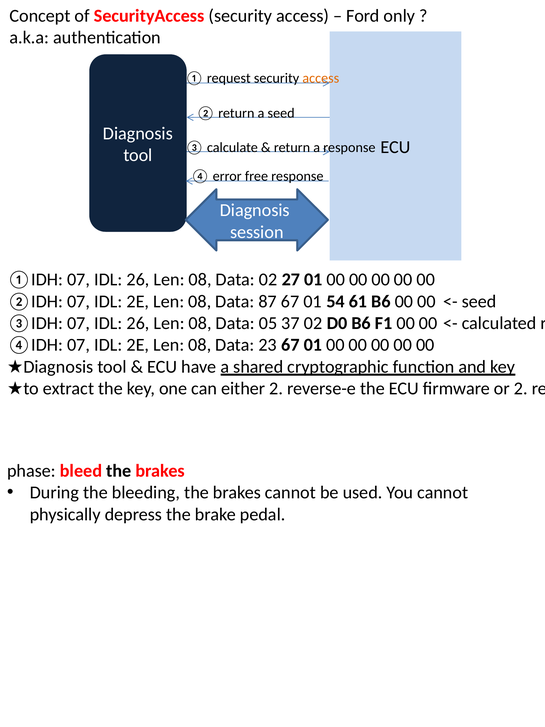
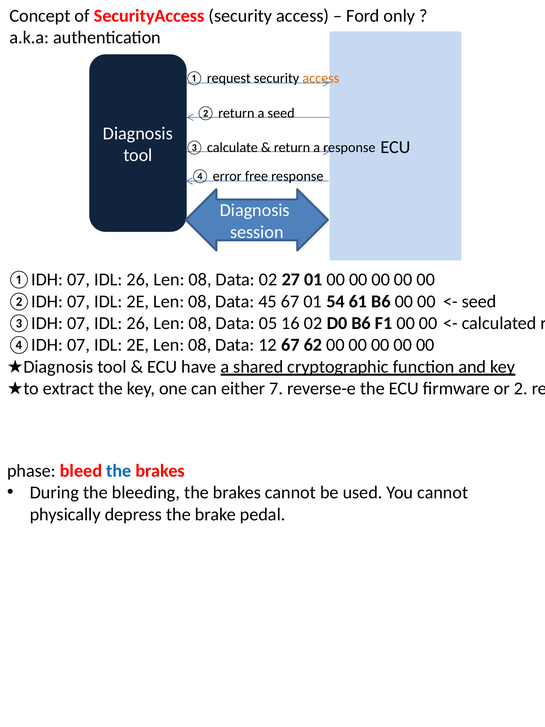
87: 87 -> 45 (268, 301)
37: 37 -> 16 (291, 323)
23: 23 -> 12 (268, 345)
01: 01 -> 62 (313, 345)
either 2: 2 -> 7 (276, 388)
the colour: black -> blue (119, 471)
